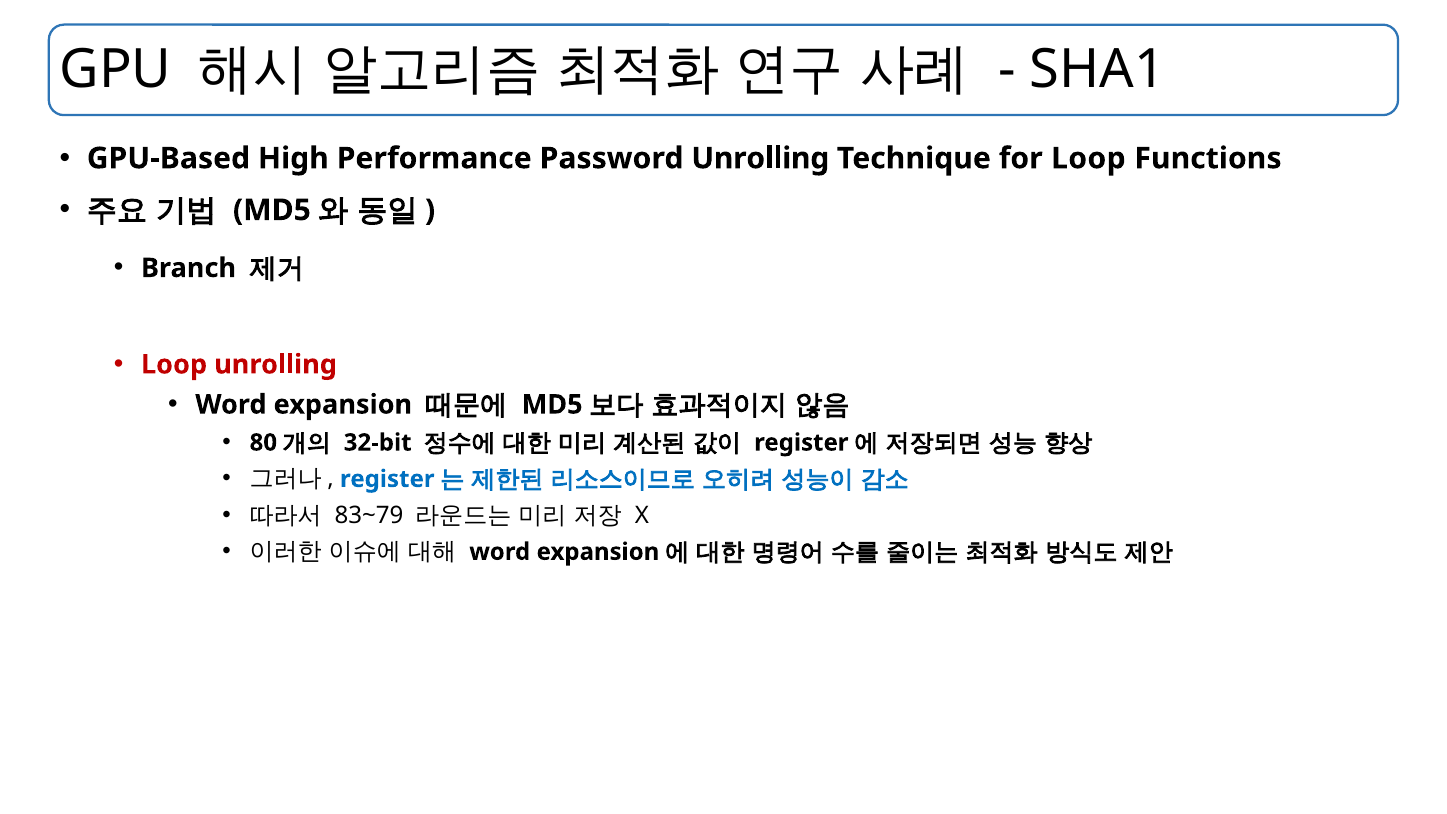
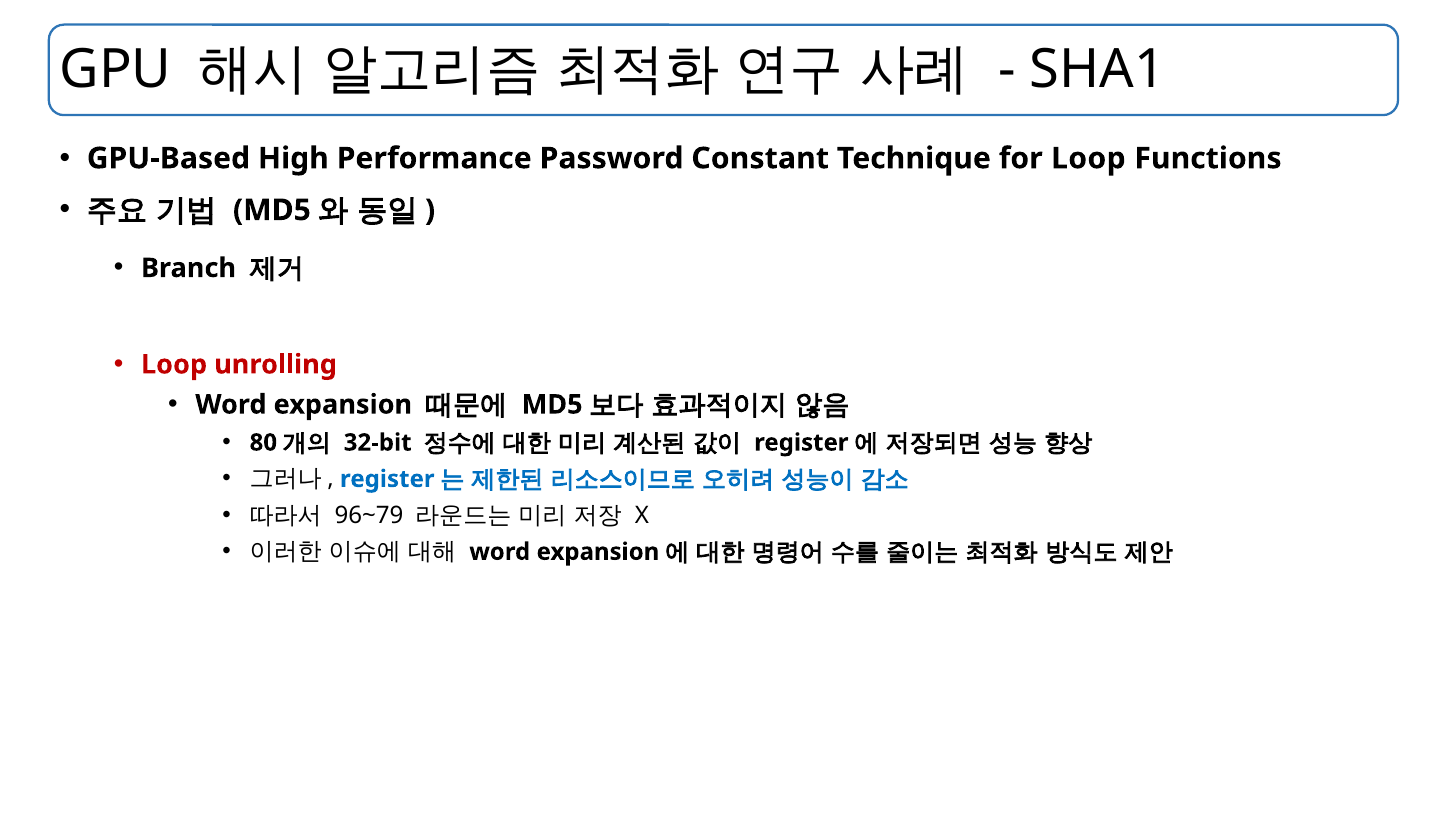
Password Unrolling: Unrolling -> Constant (760, 158)
83~79: 83~79 -> 96~79 (369, 515)
